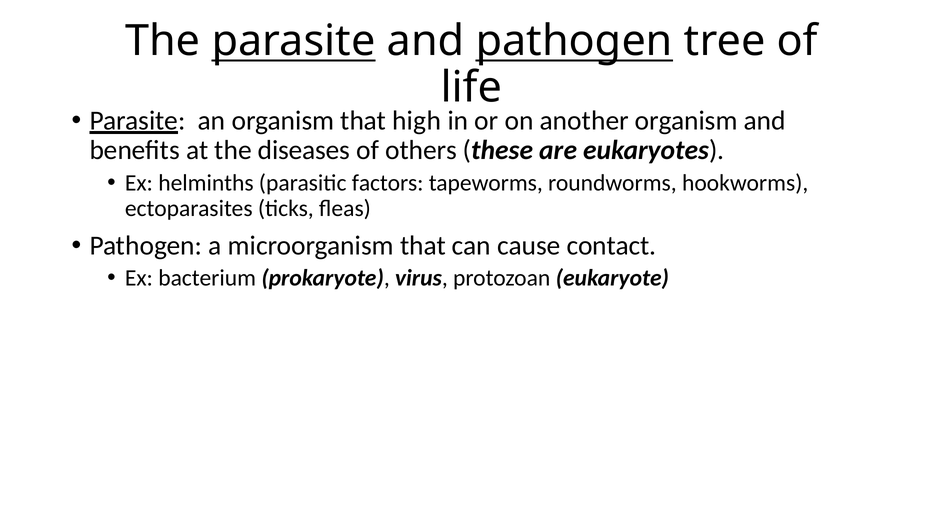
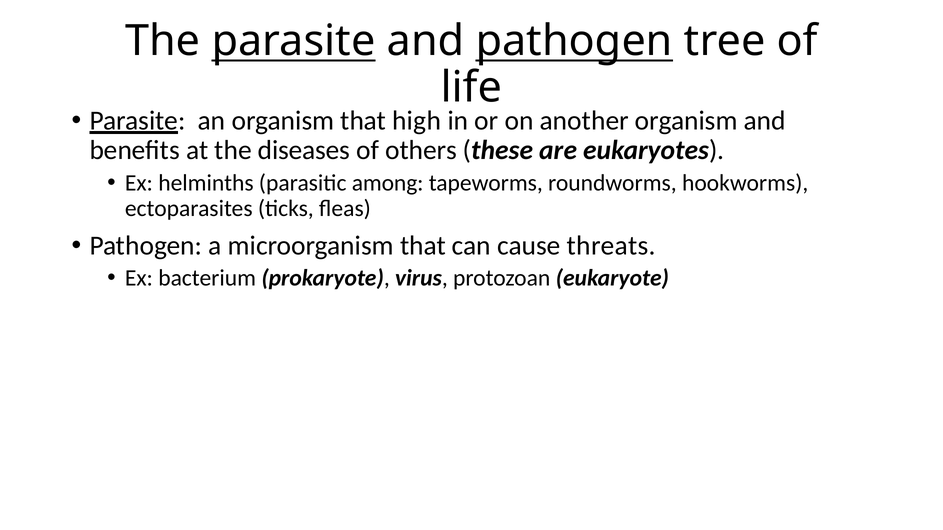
factors: factors -> among (388, 183)
contact: contact -> threats (611, 246)
